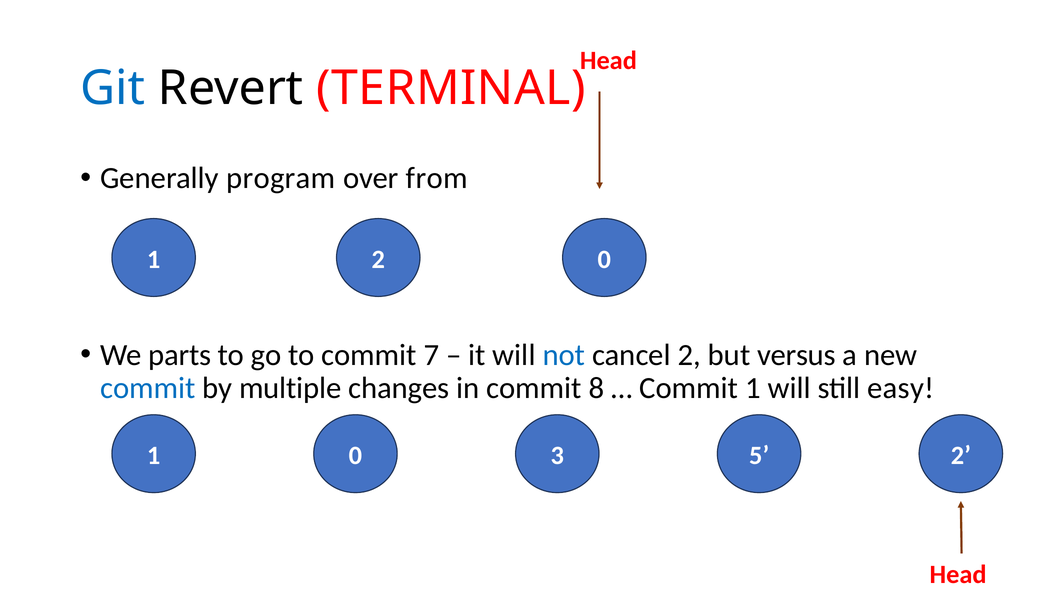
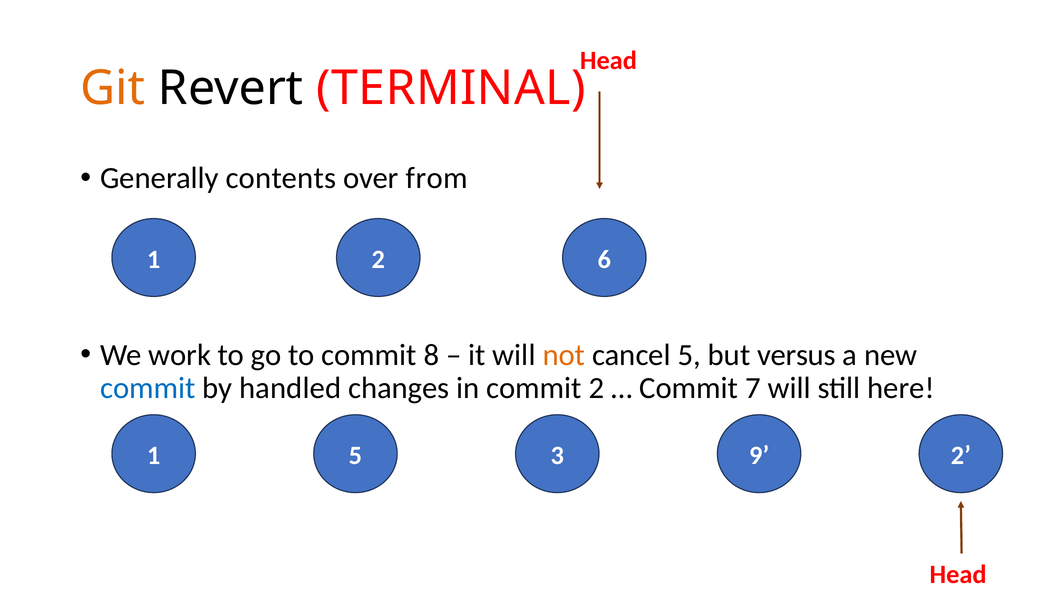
Git colour: blue -> orange (113, 89)
program: program -> contents (281, 178)
2 0: 0 -> 6 (604, 259)
parts: parts -> work (180, 355)
7: 7 -> 8 (431, 355)
not colour: blue -> orange (564, 355)
cancel 2: 2 -> 5 (689, 355)
multiple: multiple -> handled (290, 388)
commit 8: 8 -> 2 (596, 388)
Commit 1: 1 -> 7 (753, 388)
easy: easy -> here (901, 388)
1 0: 0 -> 5 (355, 455)
5: 5 -> 9 (759, 455)
